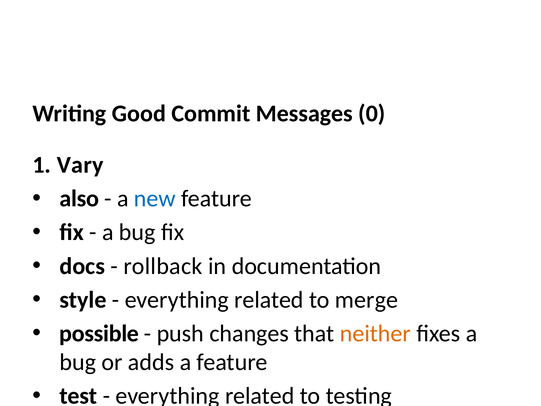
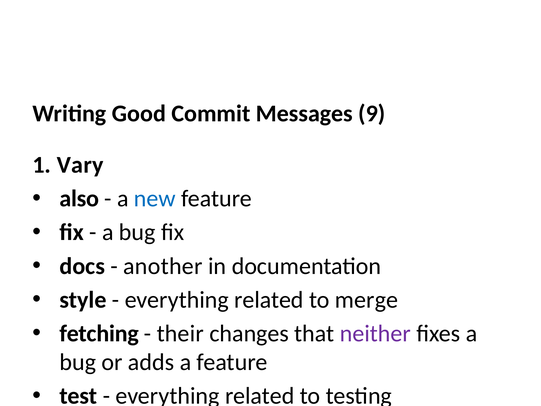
0: 0 -> 9 (372, 113)
rollback: rollback -> another (163, 266)
possible: possible -> fetching (99, 333)
push: push -> their (180, 333)
neither colour: orange -> purple (375, 333)
